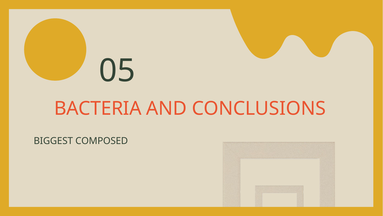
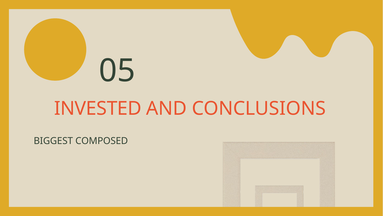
BACTERIA: BACTERIA -> INVESTED (98, 108)
